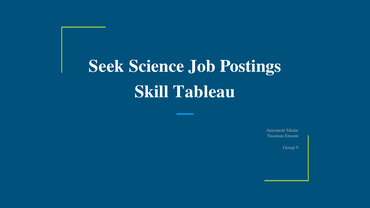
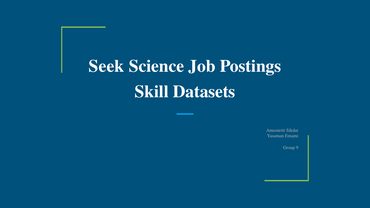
Tableau: Tableau -> Datasets (204, 92)
